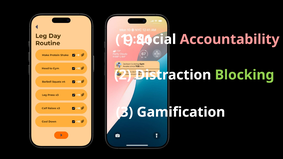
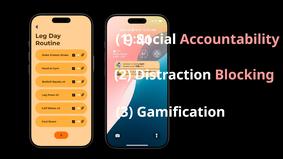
Blocking colour: light green -> pink (245, 75)
